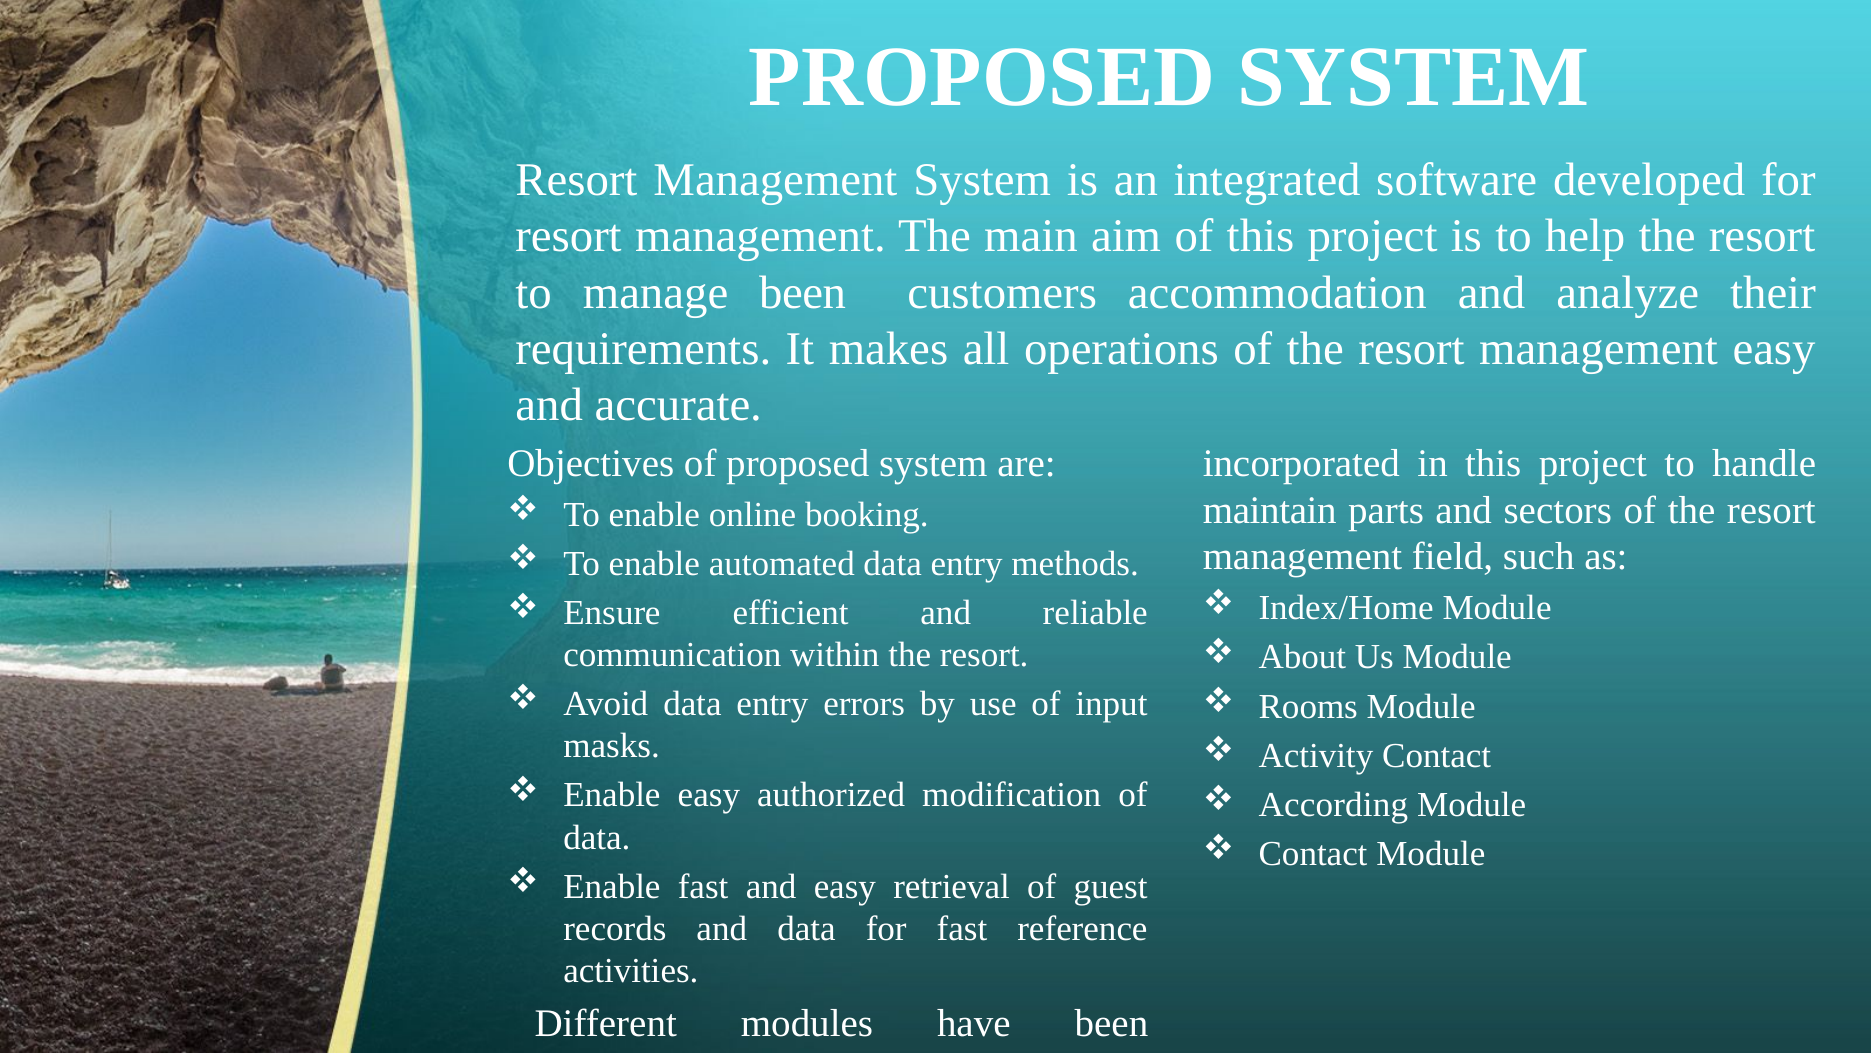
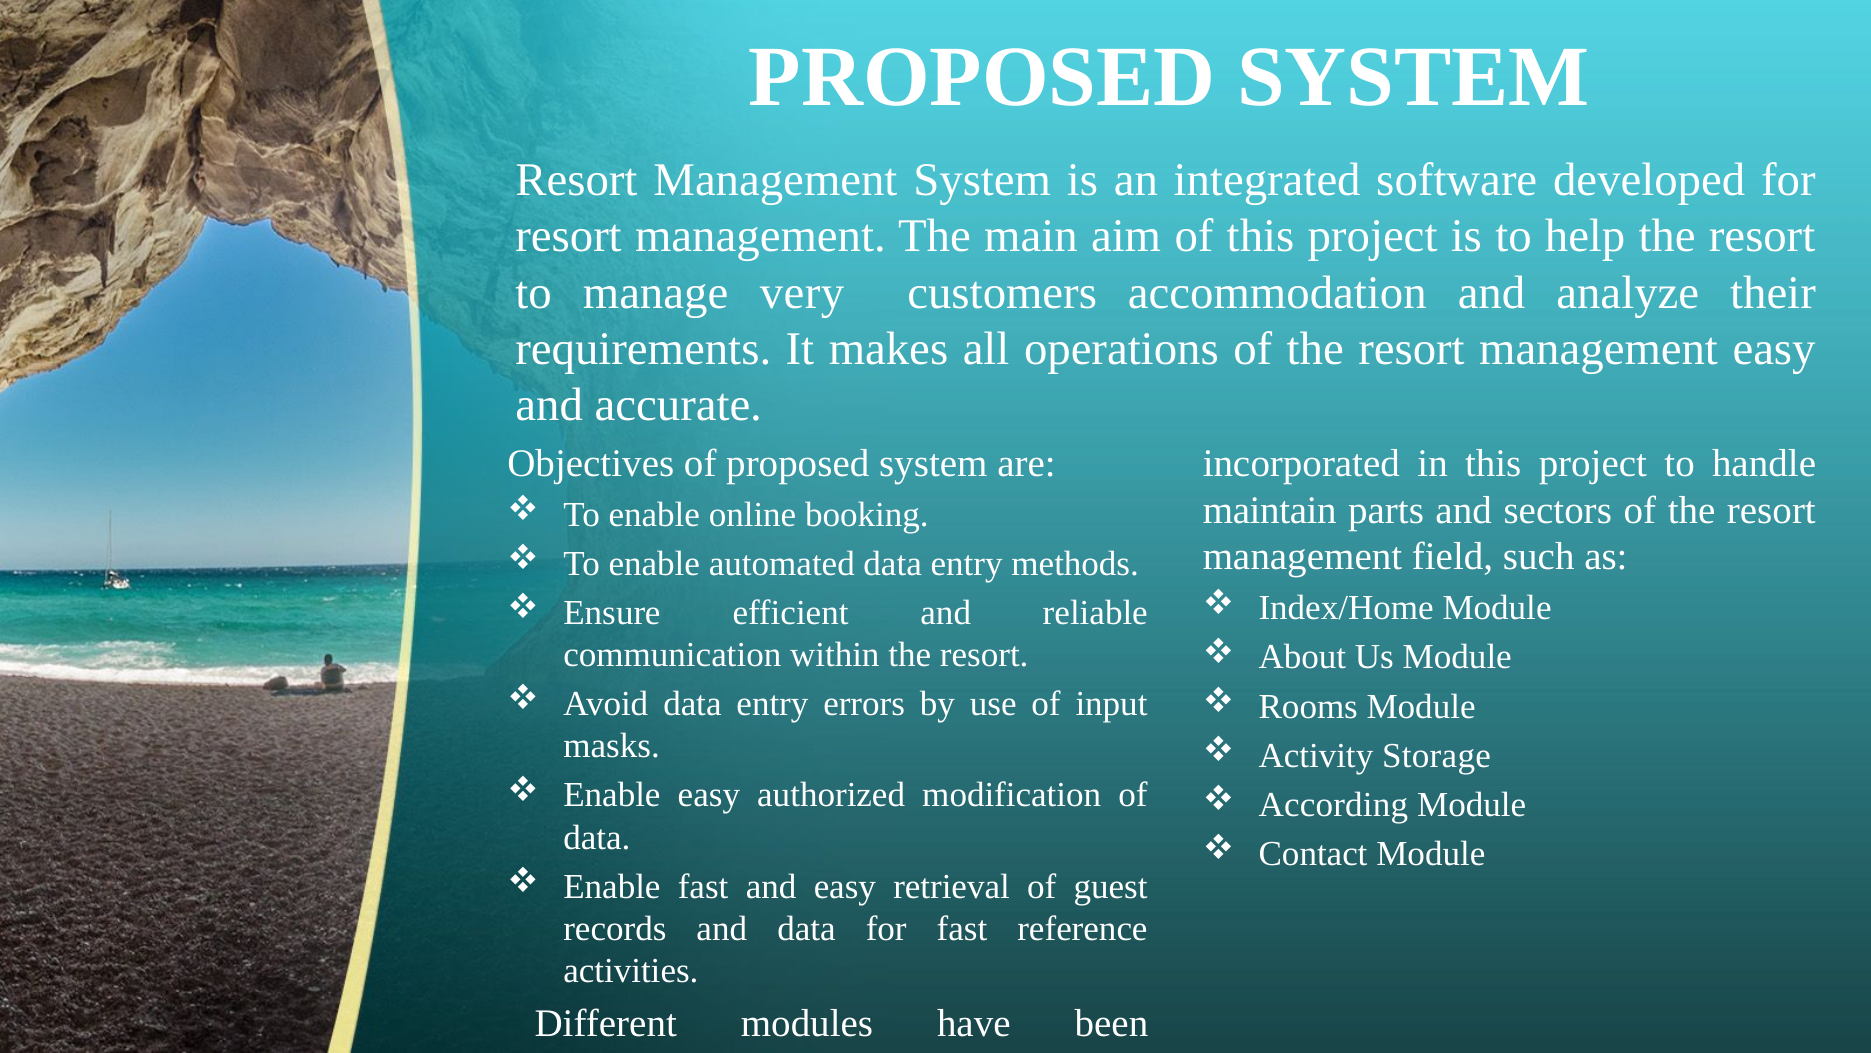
manage been: been -> very (802, 293)
Activity Contact: Contact -> Storage (1437, 755)
